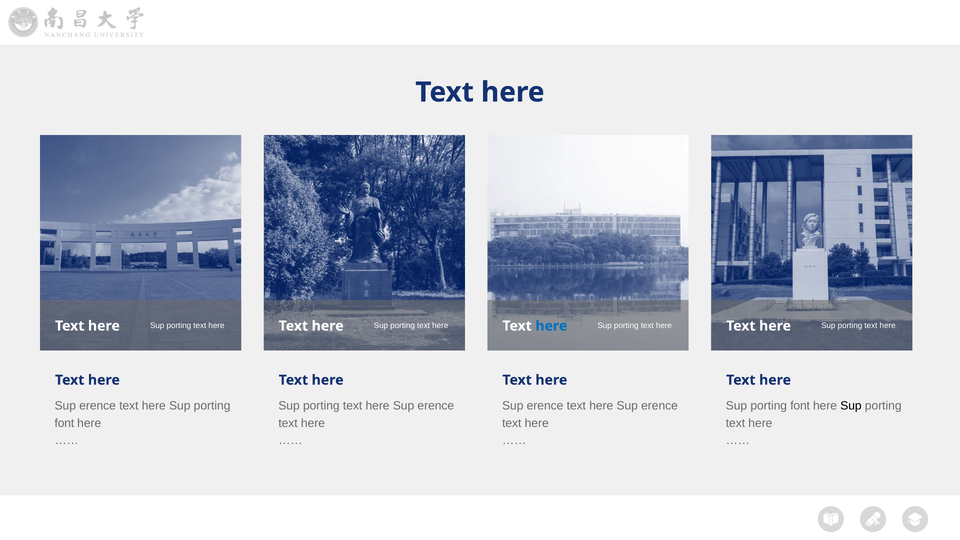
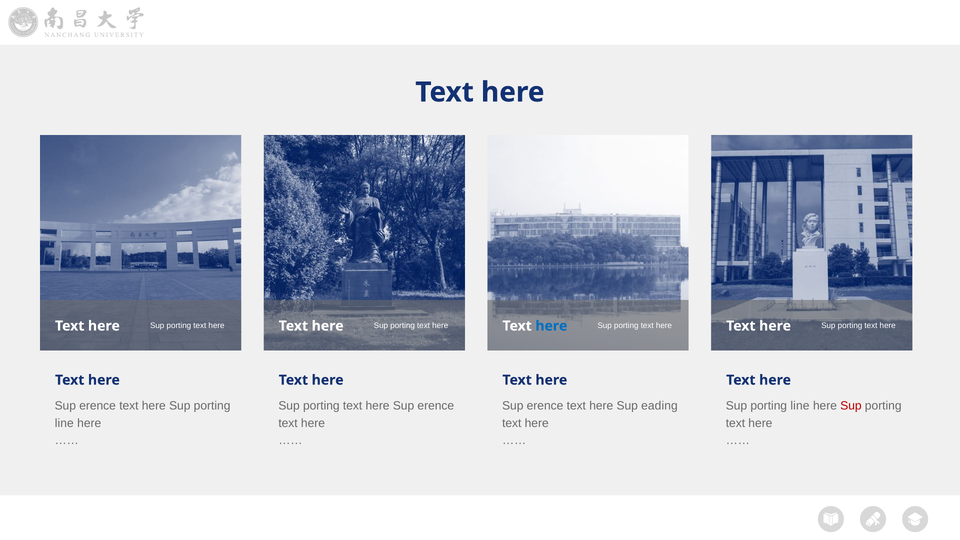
erence: erence -> eading (659, 406)
font: font -> line (800, 406)
Sup colour: black -> red (851, 406)
font: font -> line (64, 423)
